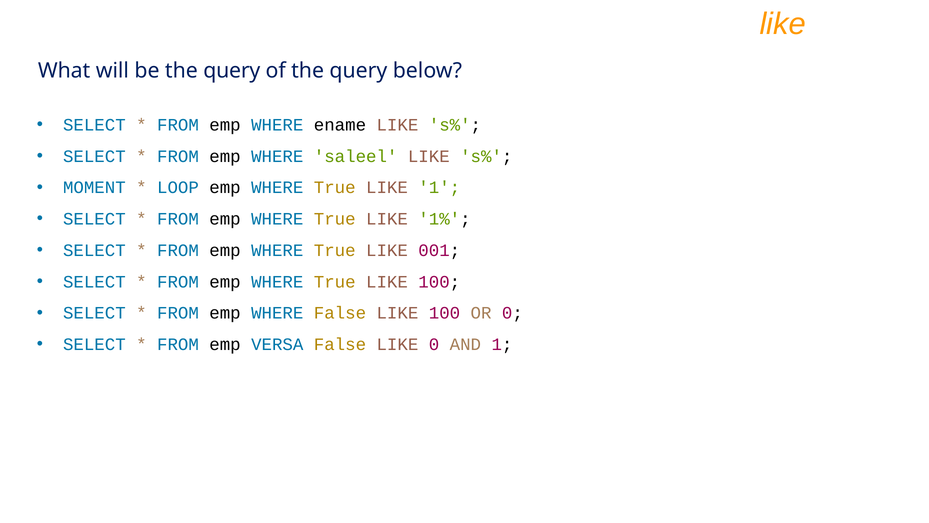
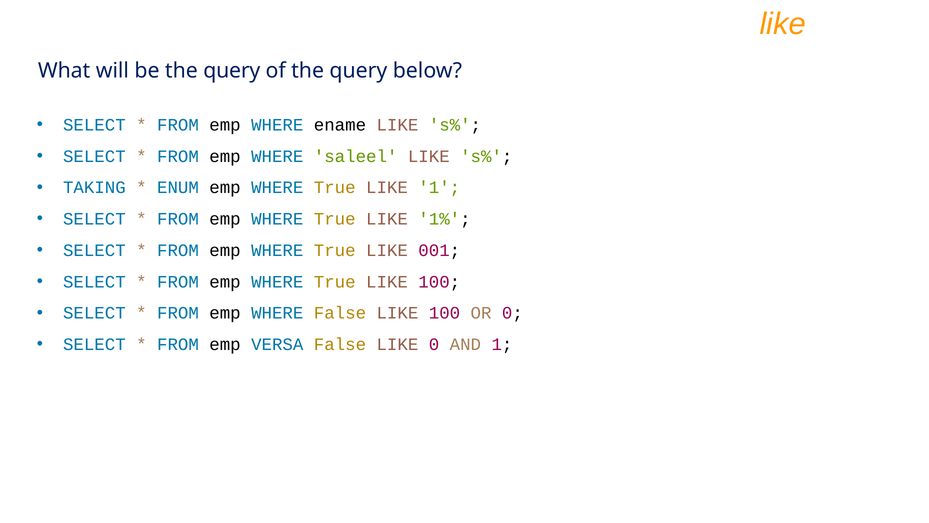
MOMENT: MOMENT -> TAKING (94, 188)
LOOP: LOOP -> ENUM (178, 188)
